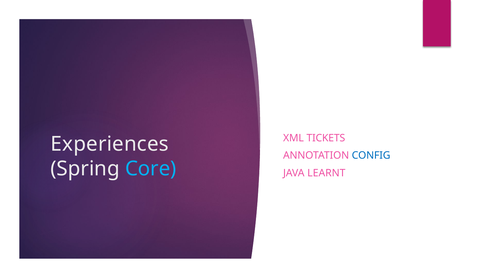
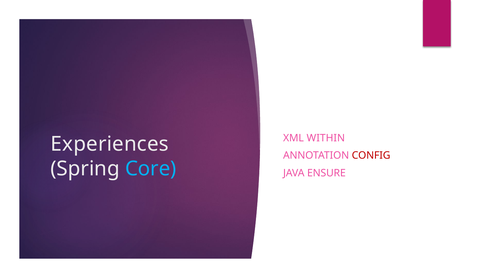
TICKETS: TICKETS -> WITHIN (326, 138)
CONFIG colour: blue -> red (371, 155)
LEARNT: LEARNT -> ENSURE (326, 173)
